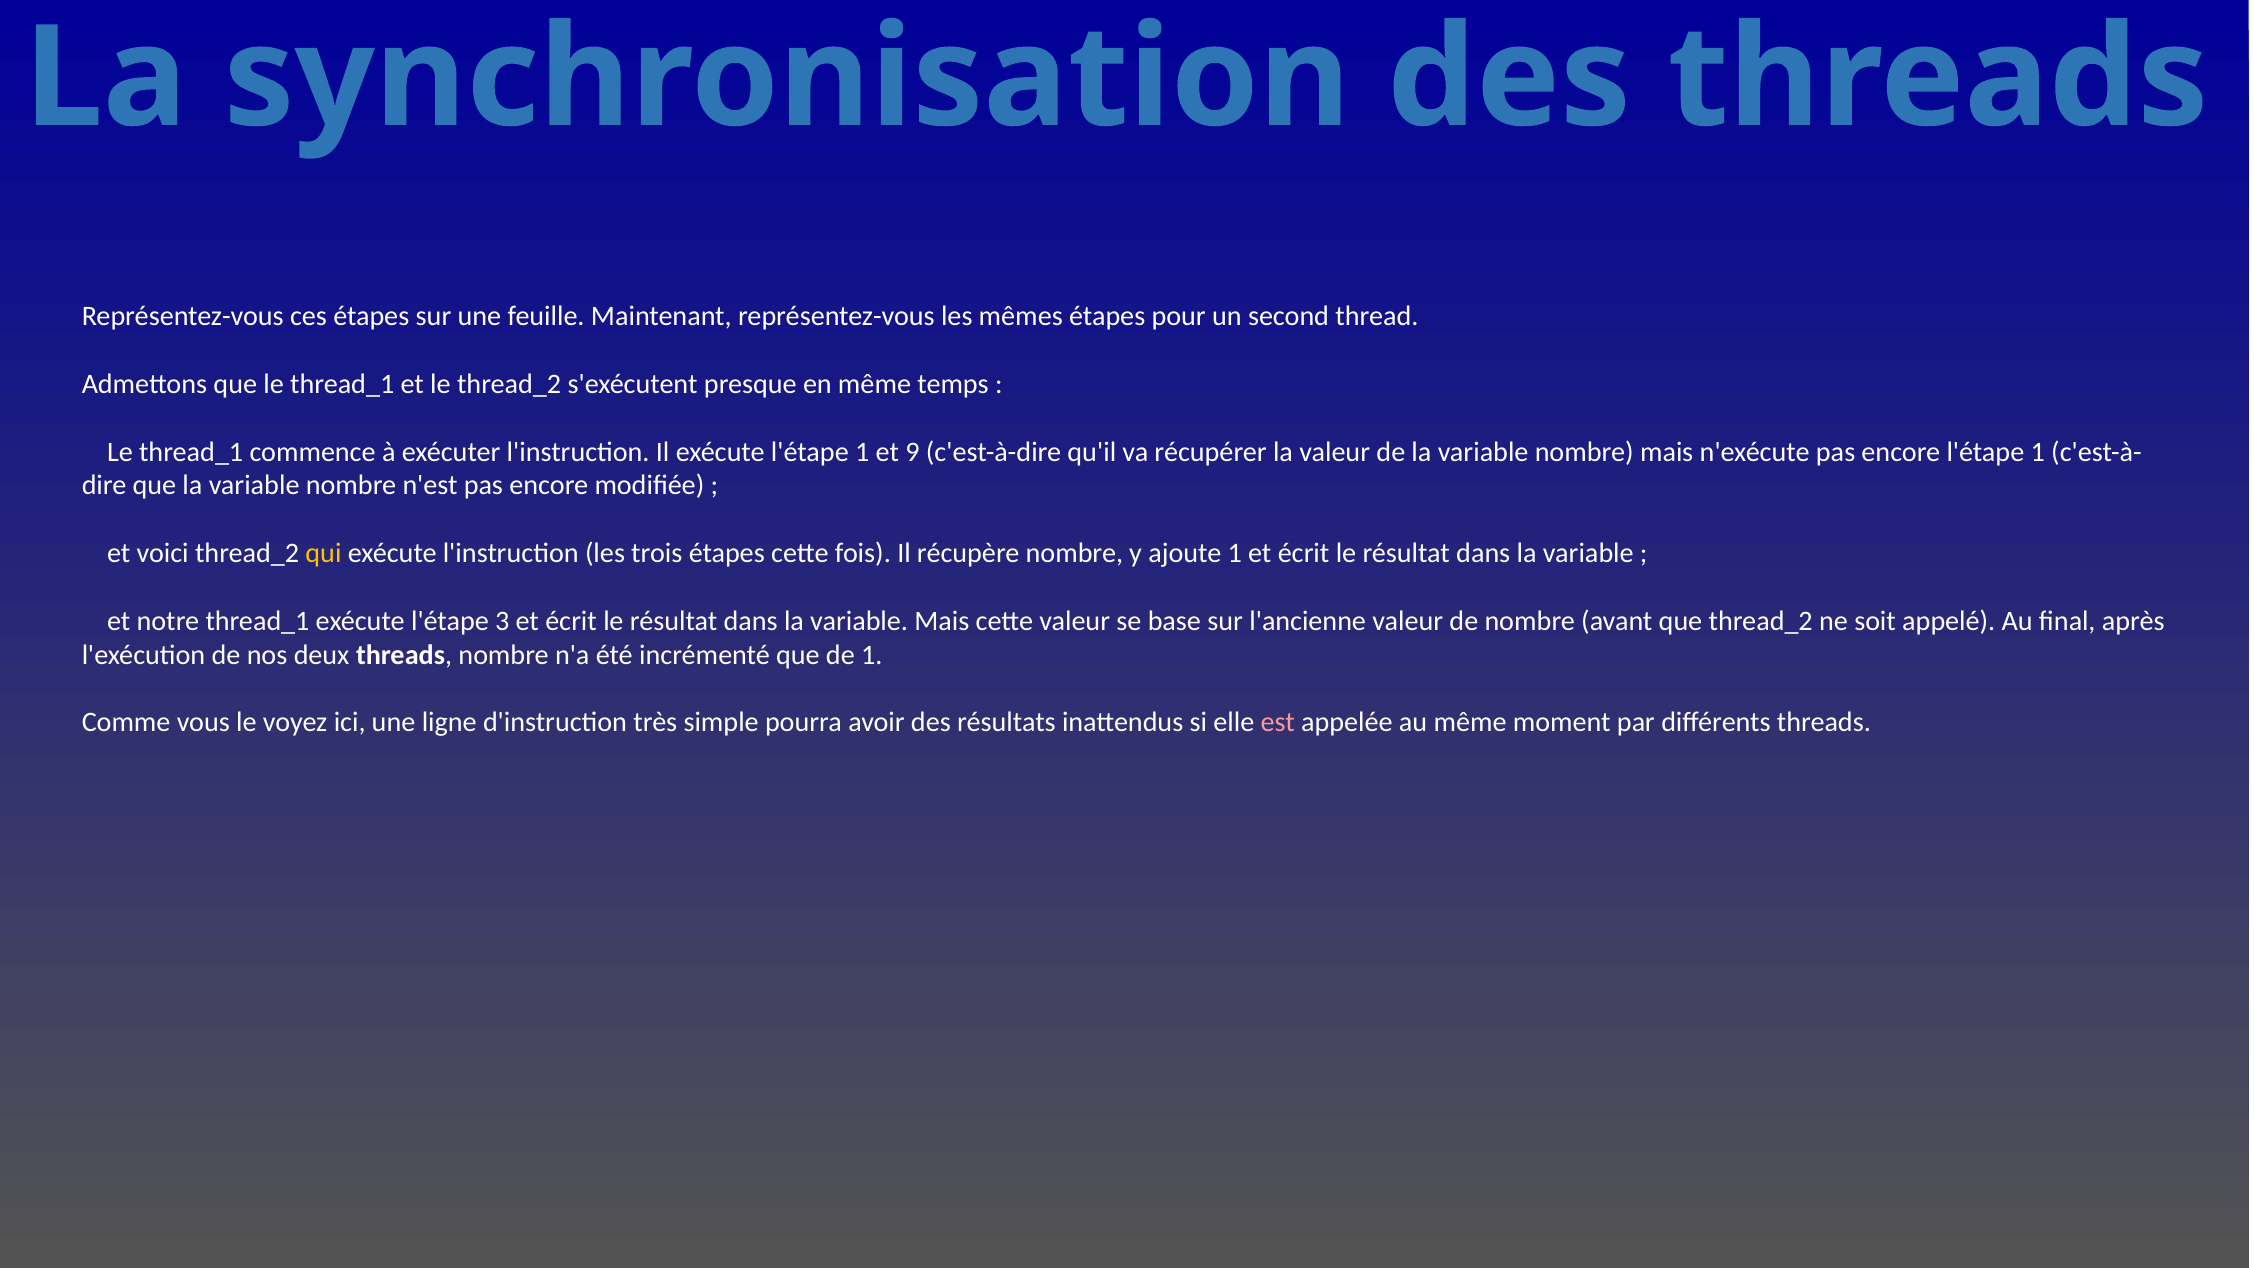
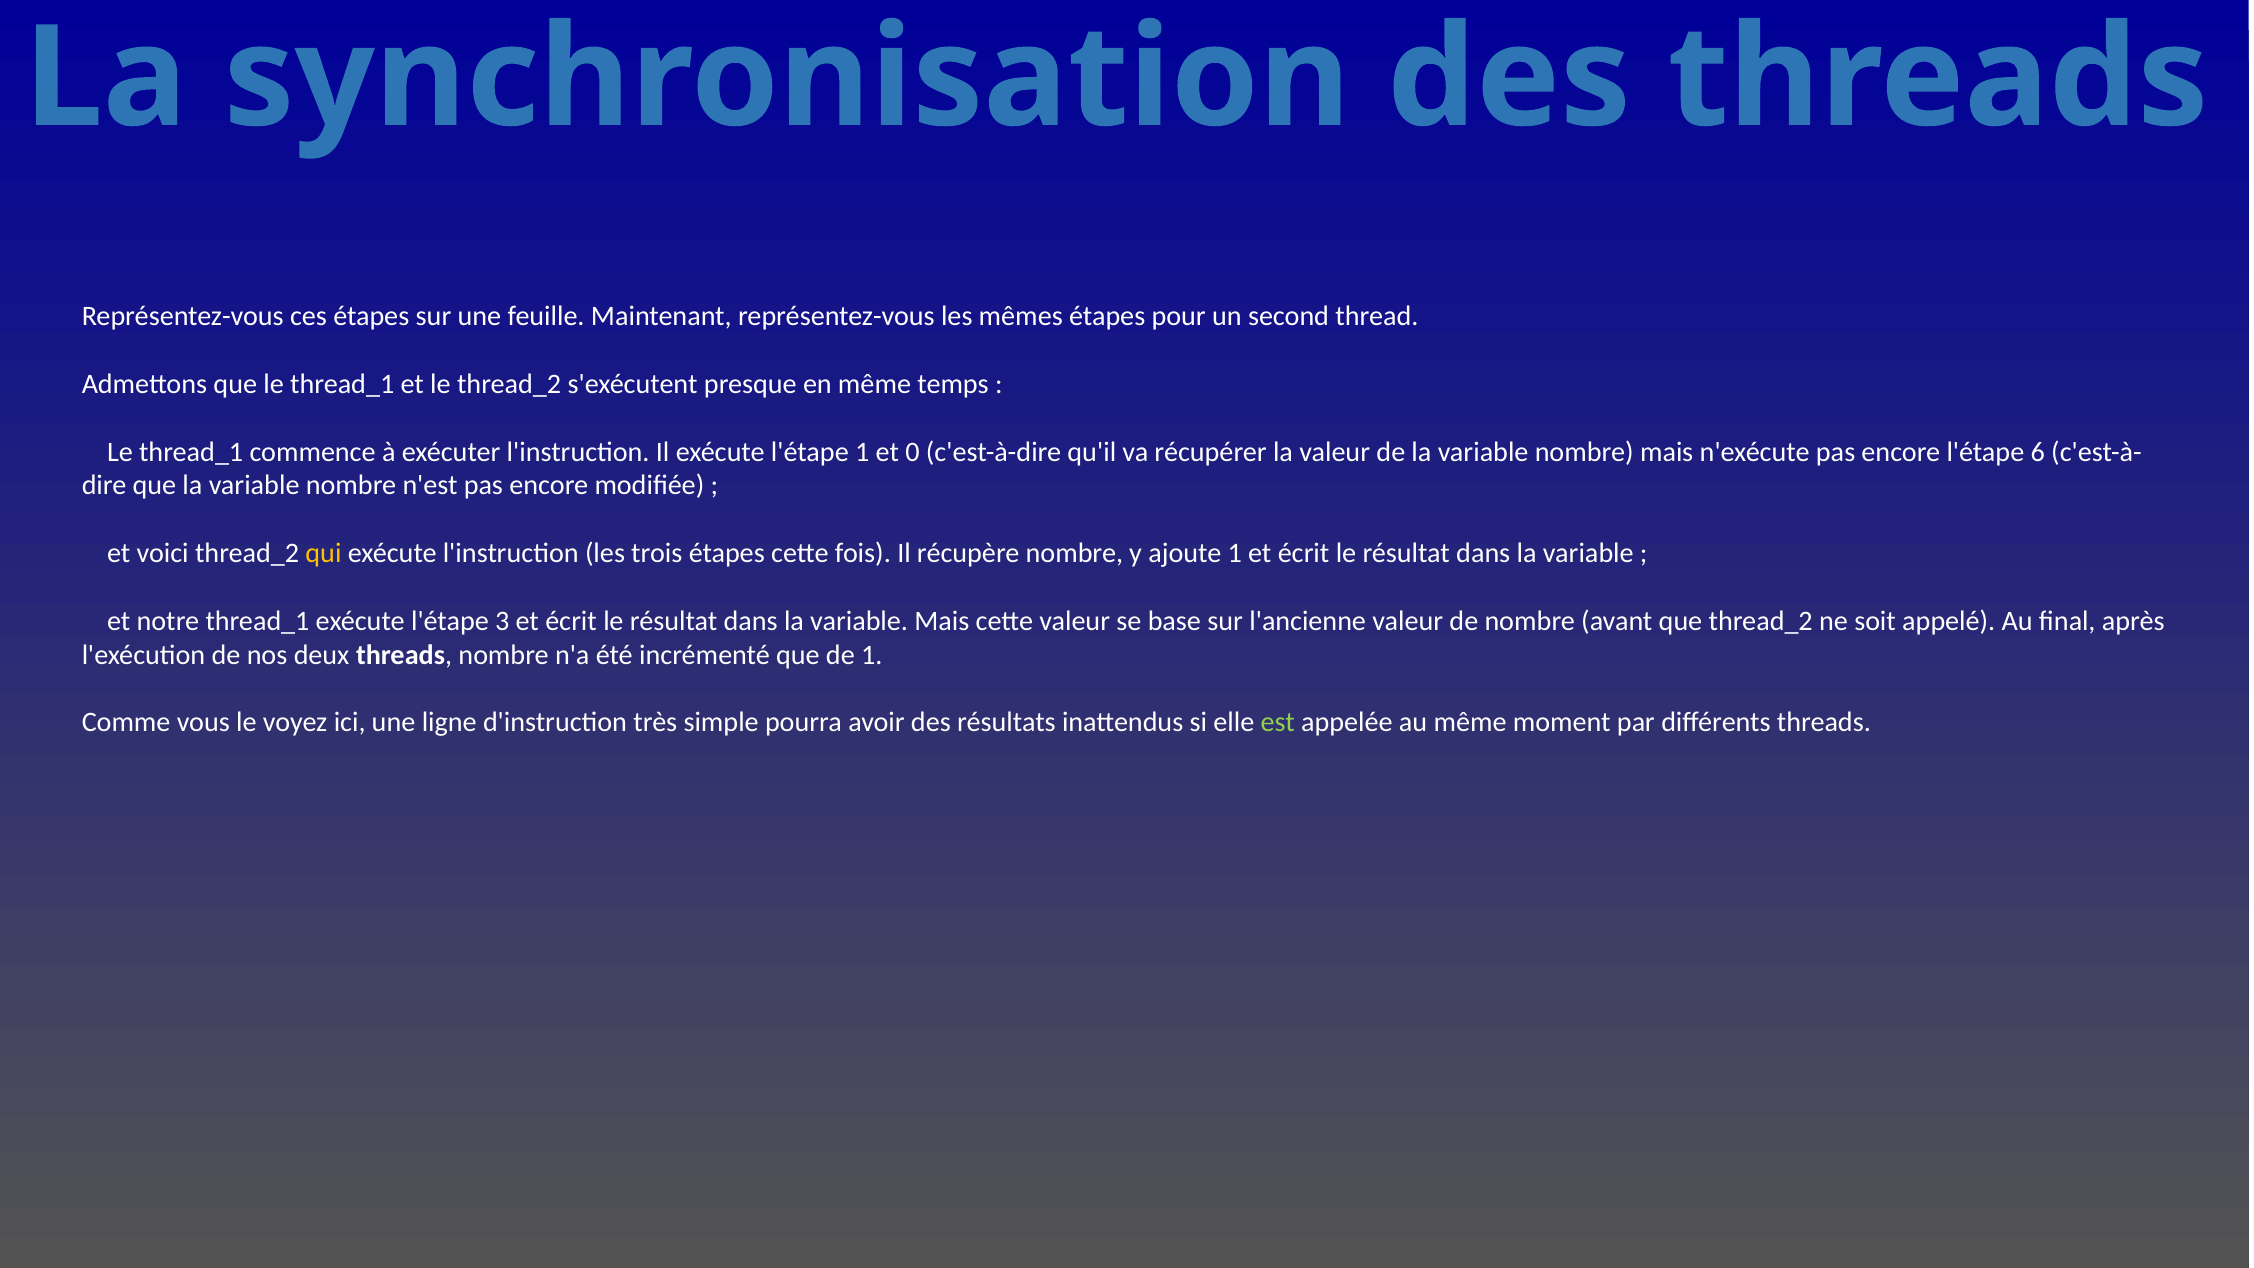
9: 9 -> 0 (912, 452)
encore l'étape 1: 1 -> 6 (2038, 452)
est colour: pink -> light green (1278, 722)
